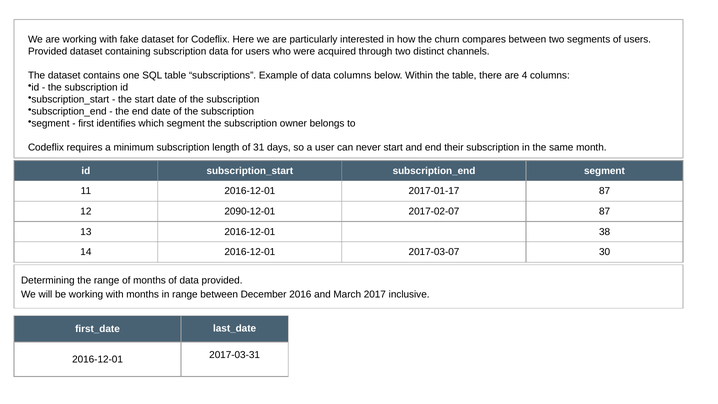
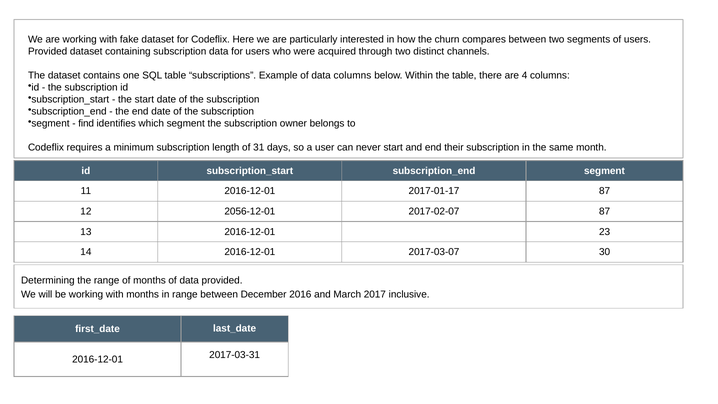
first: first -> find (86, 123)
2090-12-01: 2090-12-01 -> 2056-12-01 (250, 211)
38: 38 -> 23 (605, 232)
